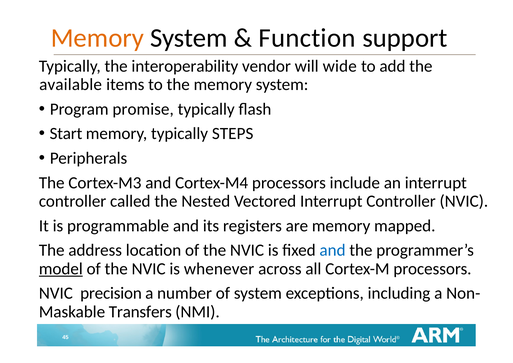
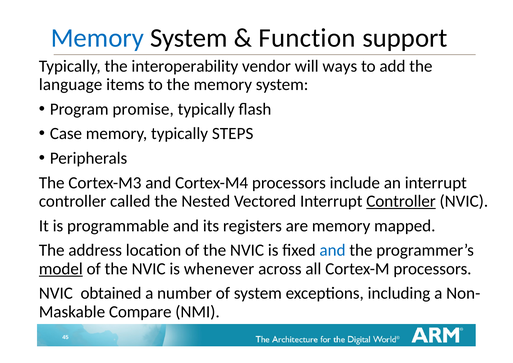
Memory colour: orange -> blue (97, 38)
wide: wide -> ways (340, 66)
available: available -> language (71, 84)
Start: Start -> Case (66, 133)
Controller underline: none -> present (401, 201)
precision: precision -> obtained (111, 293)
Transfers: Transfers -> Compare (140, 311)
